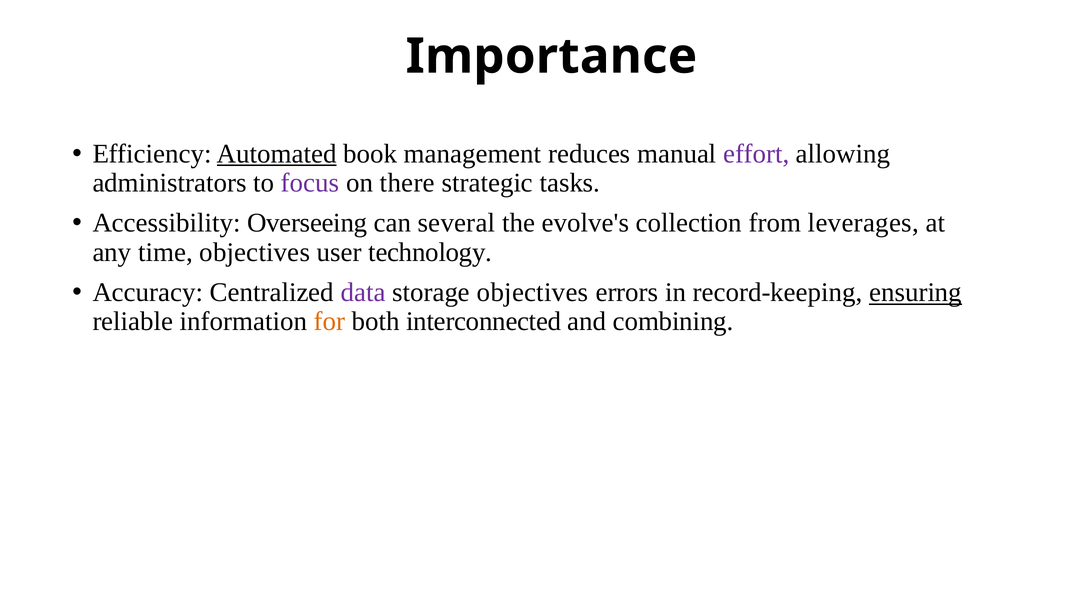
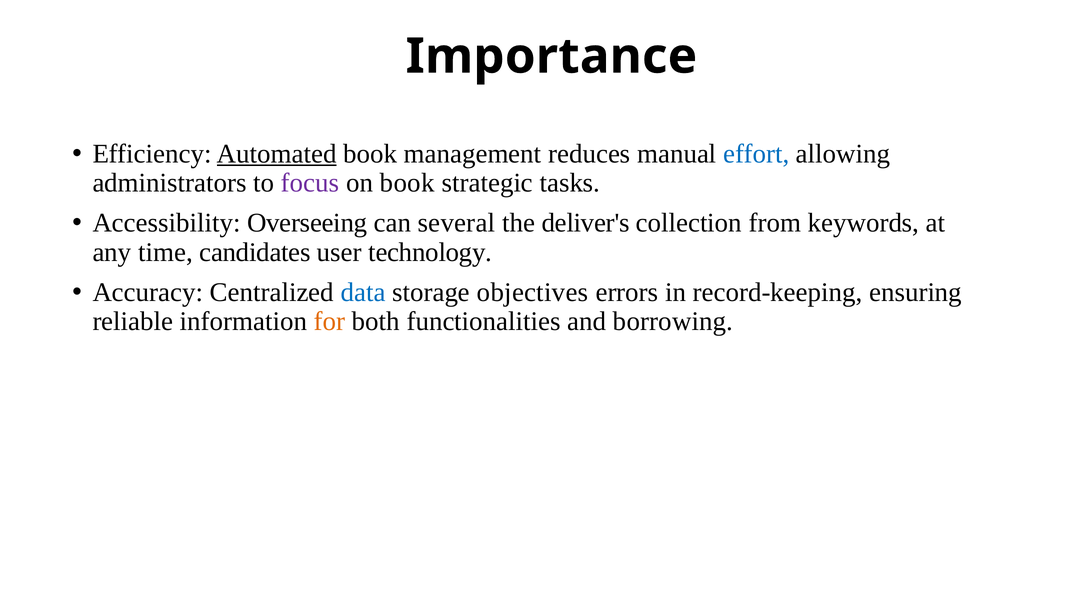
effort colour: purple -> blue (756, 154)
on there: there -> book (407, 183)
evolve's: evolve's -> deliver's (586, 223)
leverages: leverages -> keywords (863, 223)
time objectives: objectives -> candidates (255, 252)
data colour: purple -> blue (363, 293)
ensuring underline: present -> none (916, 293)
interconnected: interconnected -> functionalities (484, 322)
combining: combining -> borrowing (673, 322)
